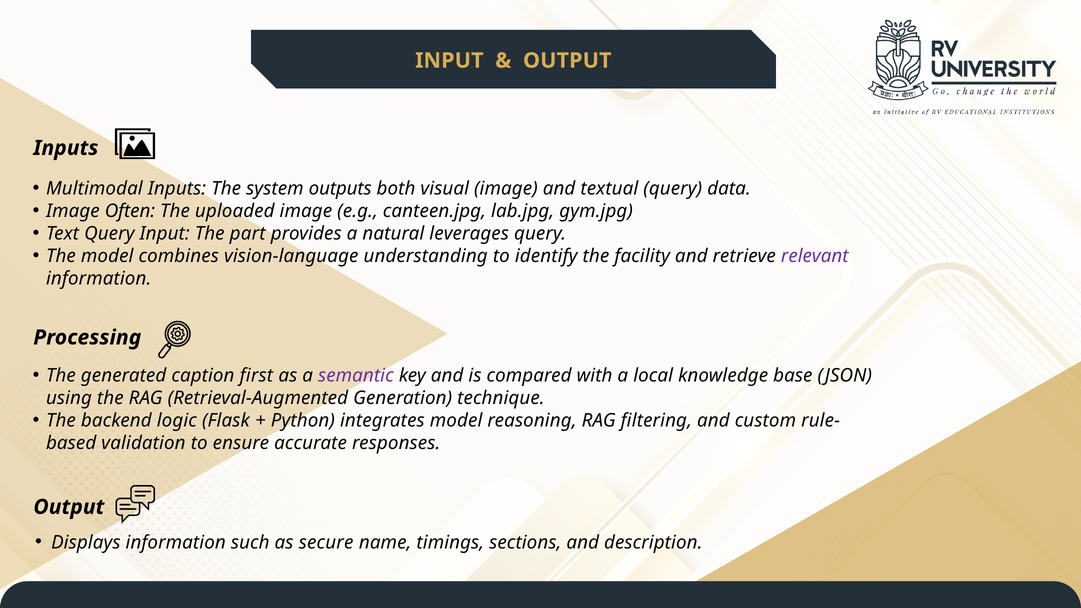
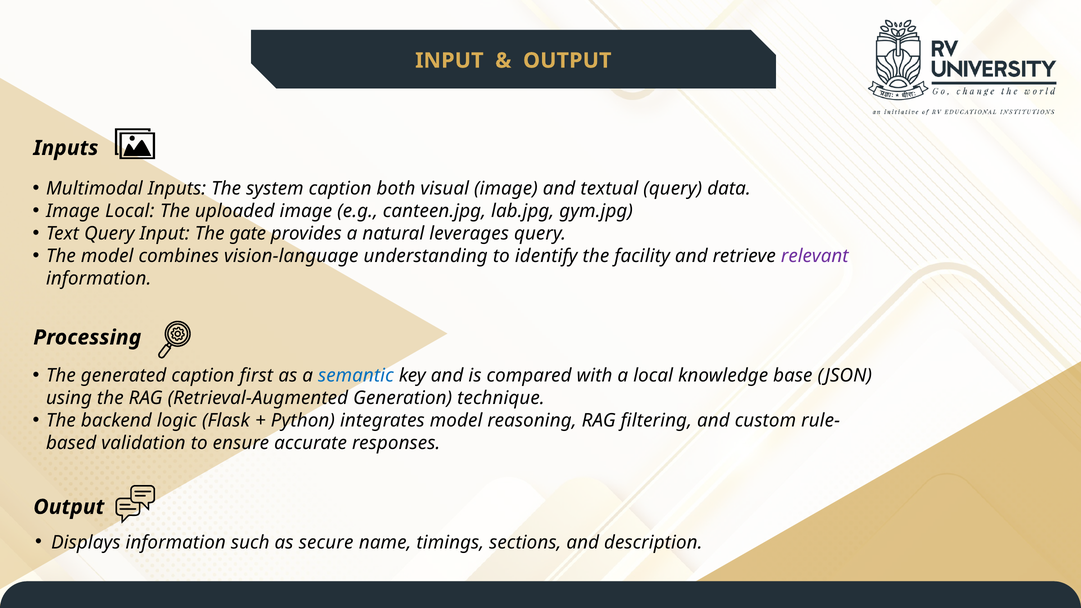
system outputs: outputs -> caption (340, 189)
Image Often: Often -> Local (130, 211)
part: part -> gate (248, 234)
semantic colour: purple -> blue (356, 376)
